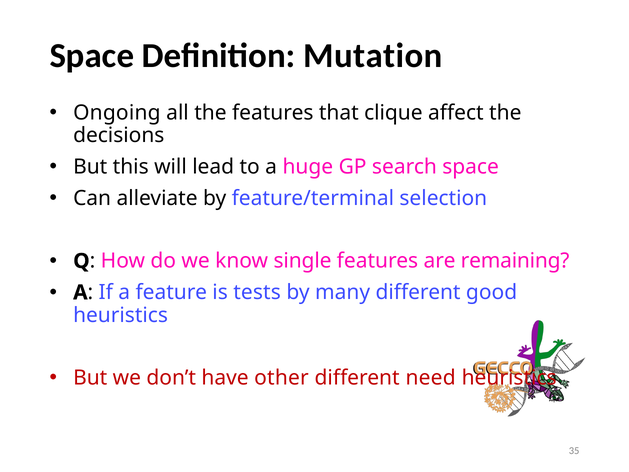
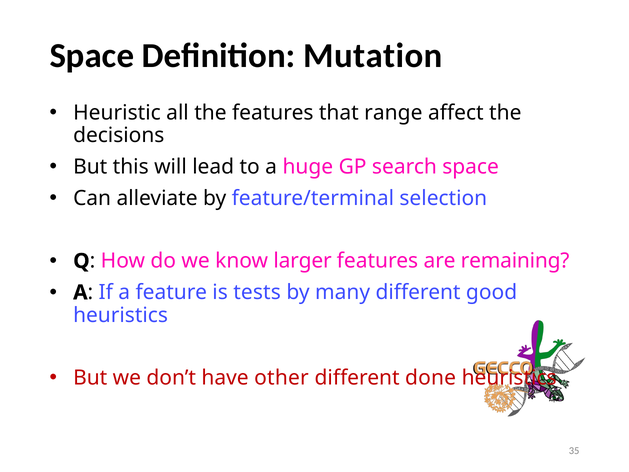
Ongoing: Ongoing -> Heuristic (117, 113)
clique: clique -> range (393, 113)
single: single -> larger (303, 261)
need: need -> done (431, 378)
